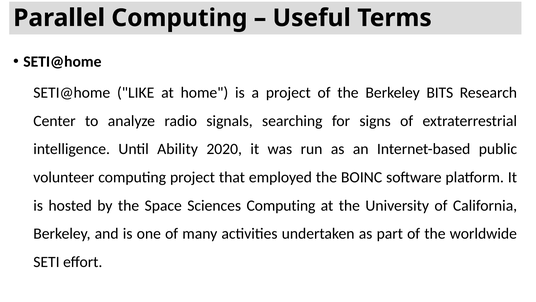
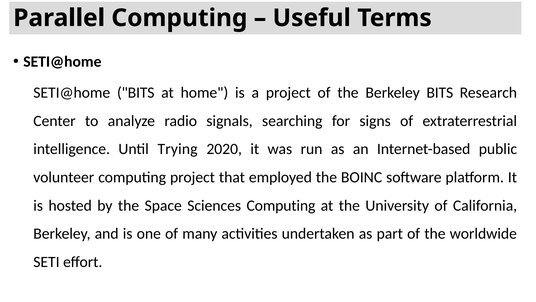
SETI@home LIKE: LIKE -> BITS (136, 93)
Ability: Ability -> Trying (178, 149)
